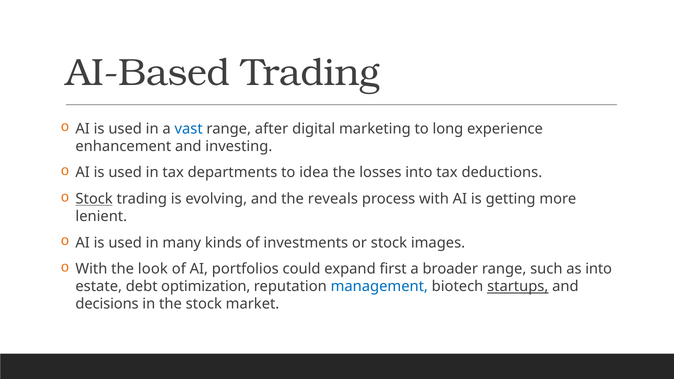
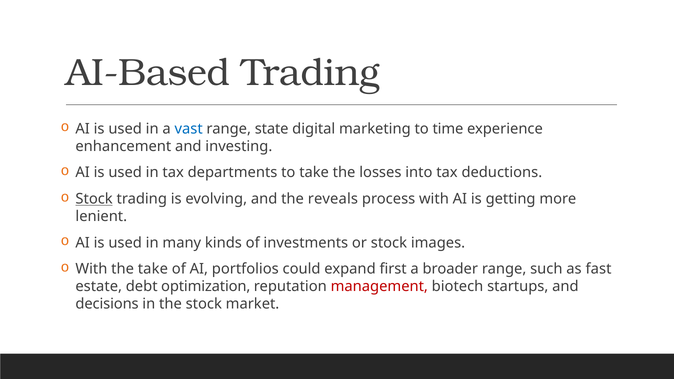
after: after -> state (272, 129)
long: long -> time (448, 129)
to idea: idea -> take (314, 173)
the look: look -> take (153, 269)
as into: into -> fast (599, 269)
management colour: blue -> red (379, 287)
startups underline: present -> none (518, 287)
